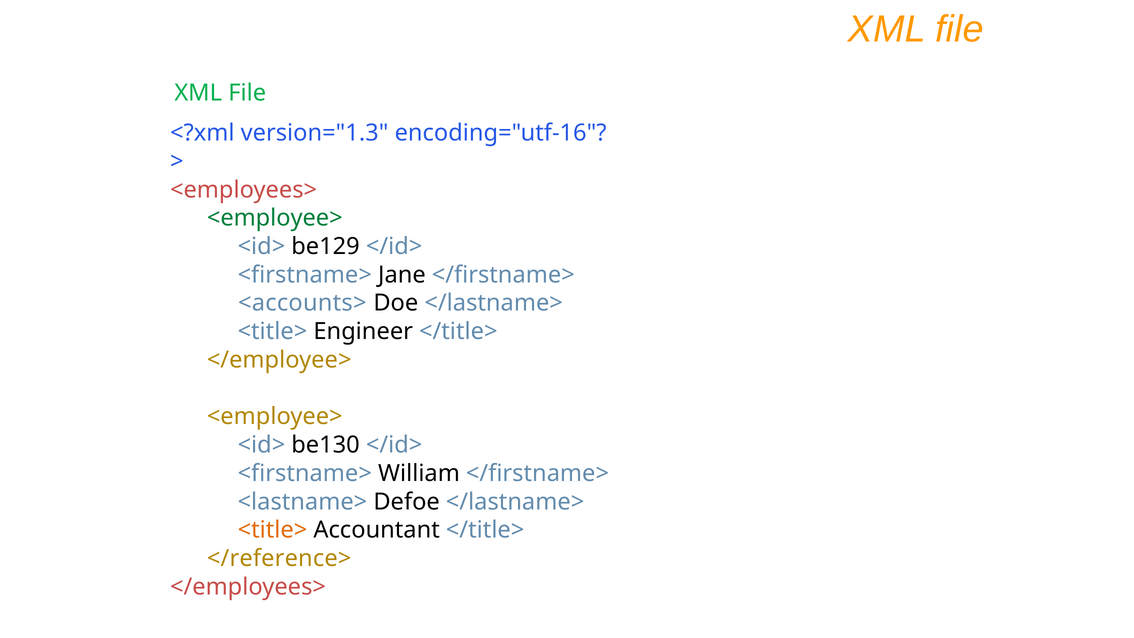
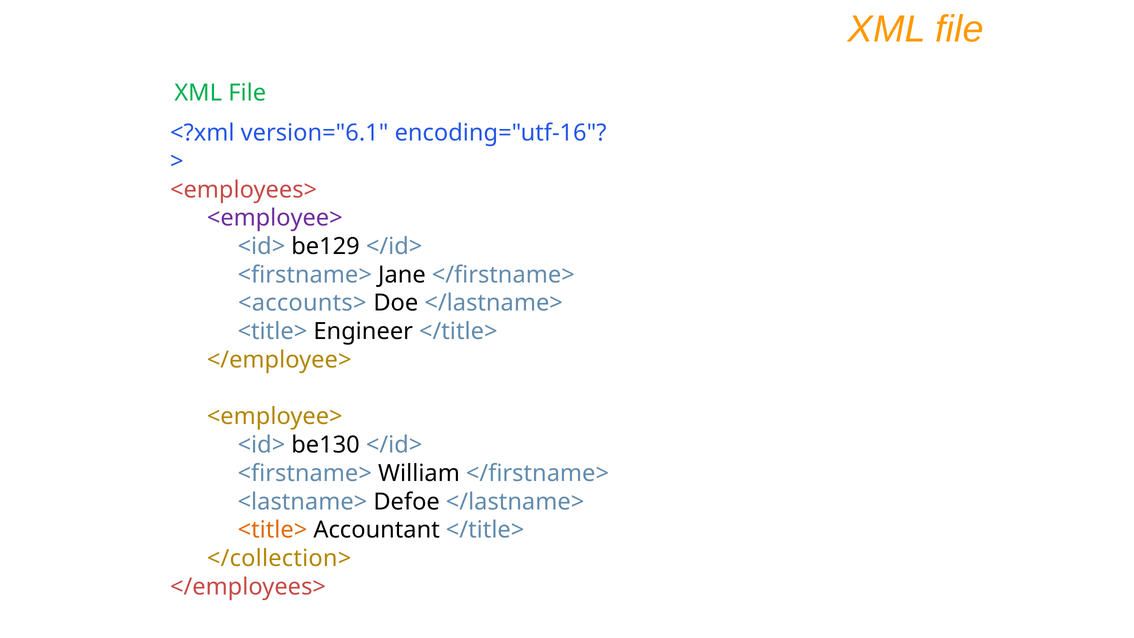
version="1.3: version="1.3 -> version="6.1 (315, 133)
<employee> colour: green -> purple (275, 218)
</reference>: </reference> -> </collection> (279, 558)
